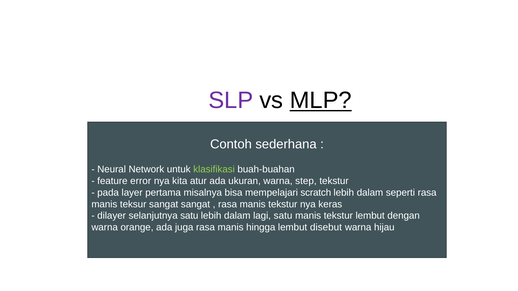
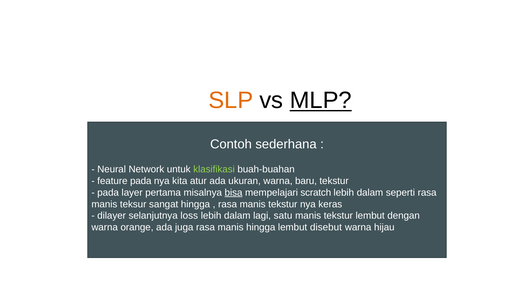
SLP colour: purple -> orange (231, 101)
feature error: error -> pada (141, 181)
step: step -> baru (306, 181)
bisa underline: none -> present (234, 193)
sangat sangat: sangat -> hingga (195, 204)
selanjutnya satu: satu -> loss (189, 216)
